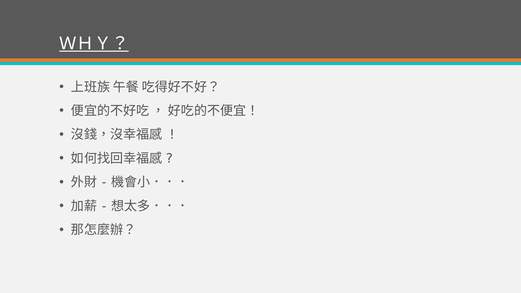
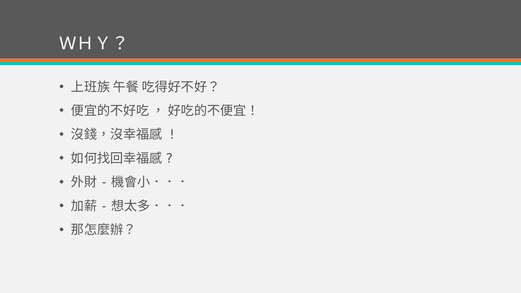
ＷＨＹ？ underline: present -> none (94, 44)
